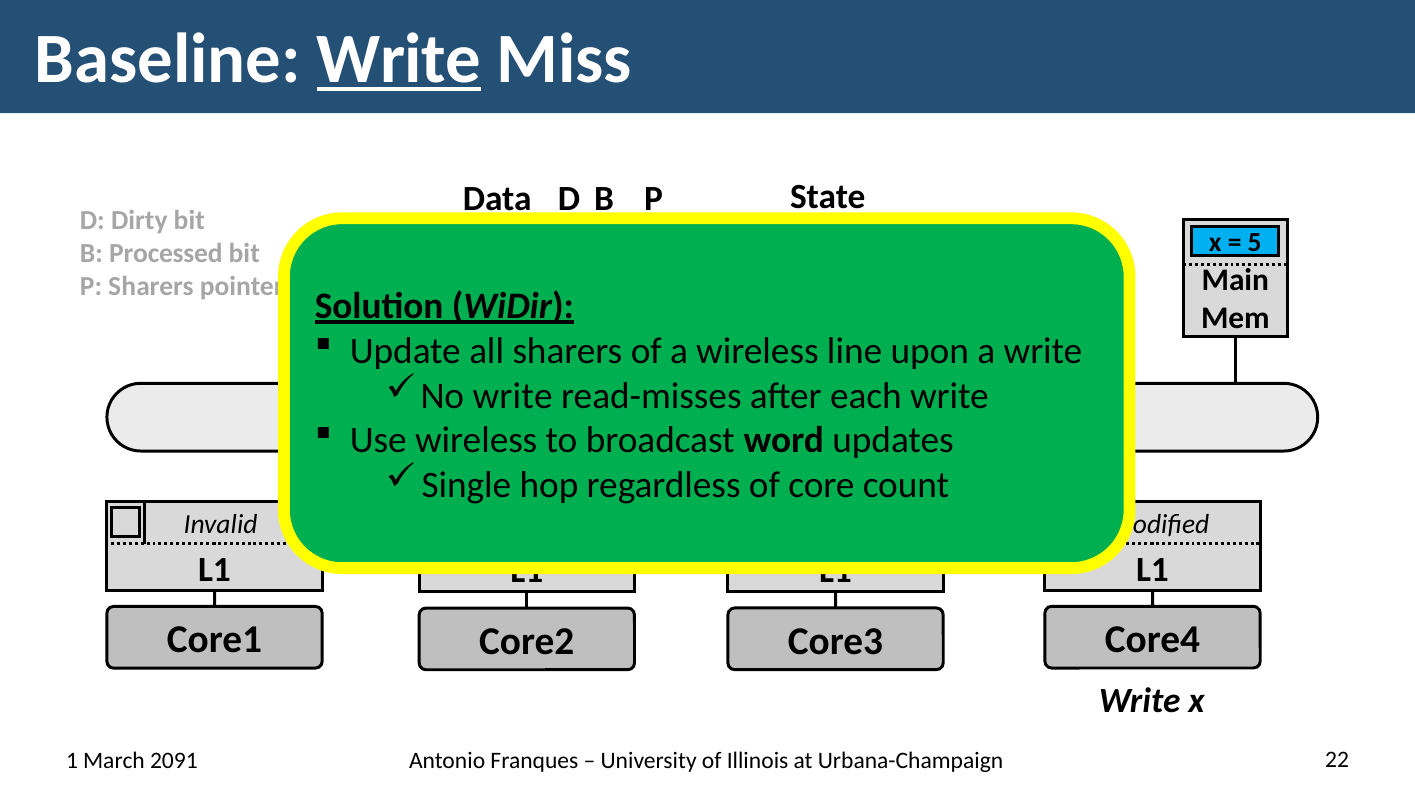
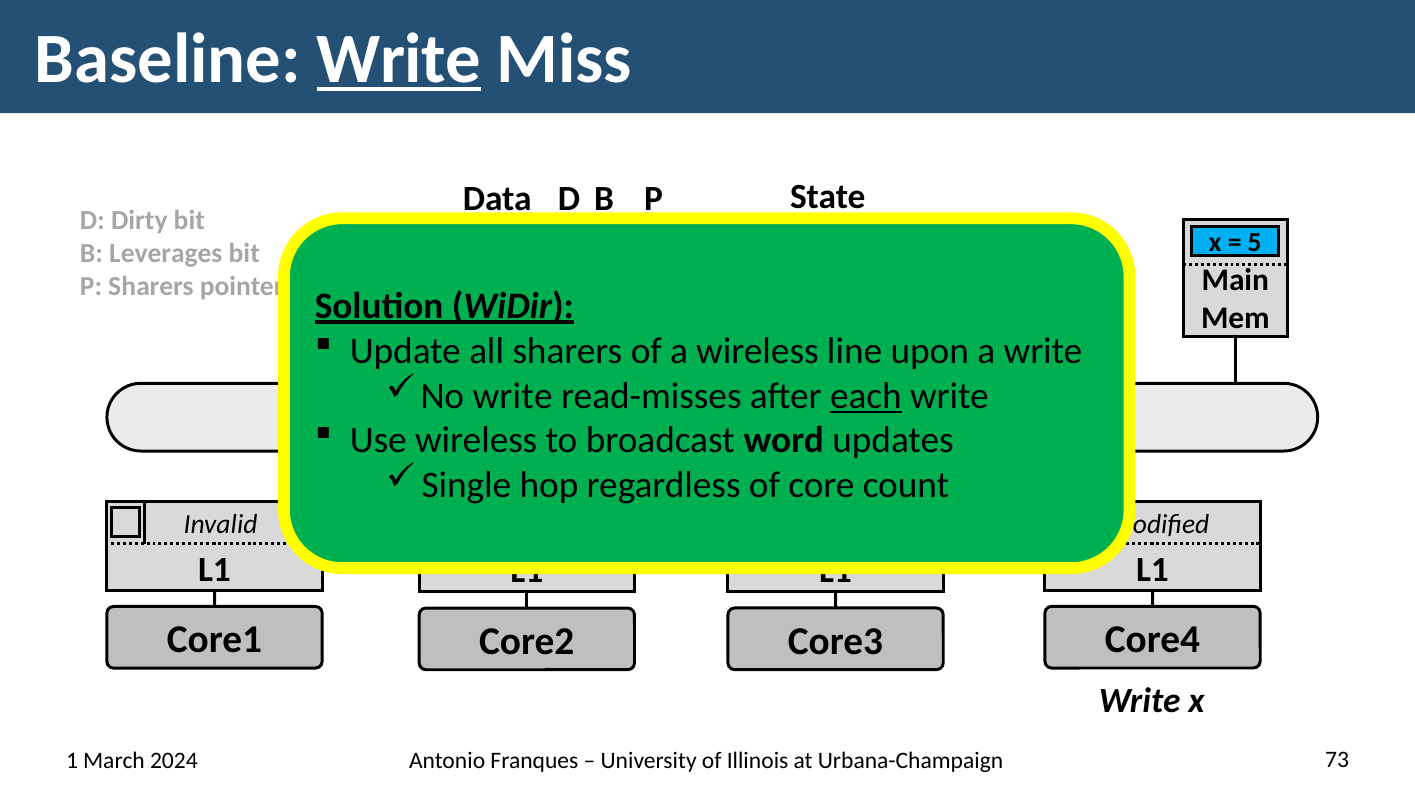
Processed: Processed -> Leverages (166, 254)
each underline: none -> present (866, 396)
2091: 2091 -> 2024 (174, 761)
22: 22 -> 73 (1337, 760)
